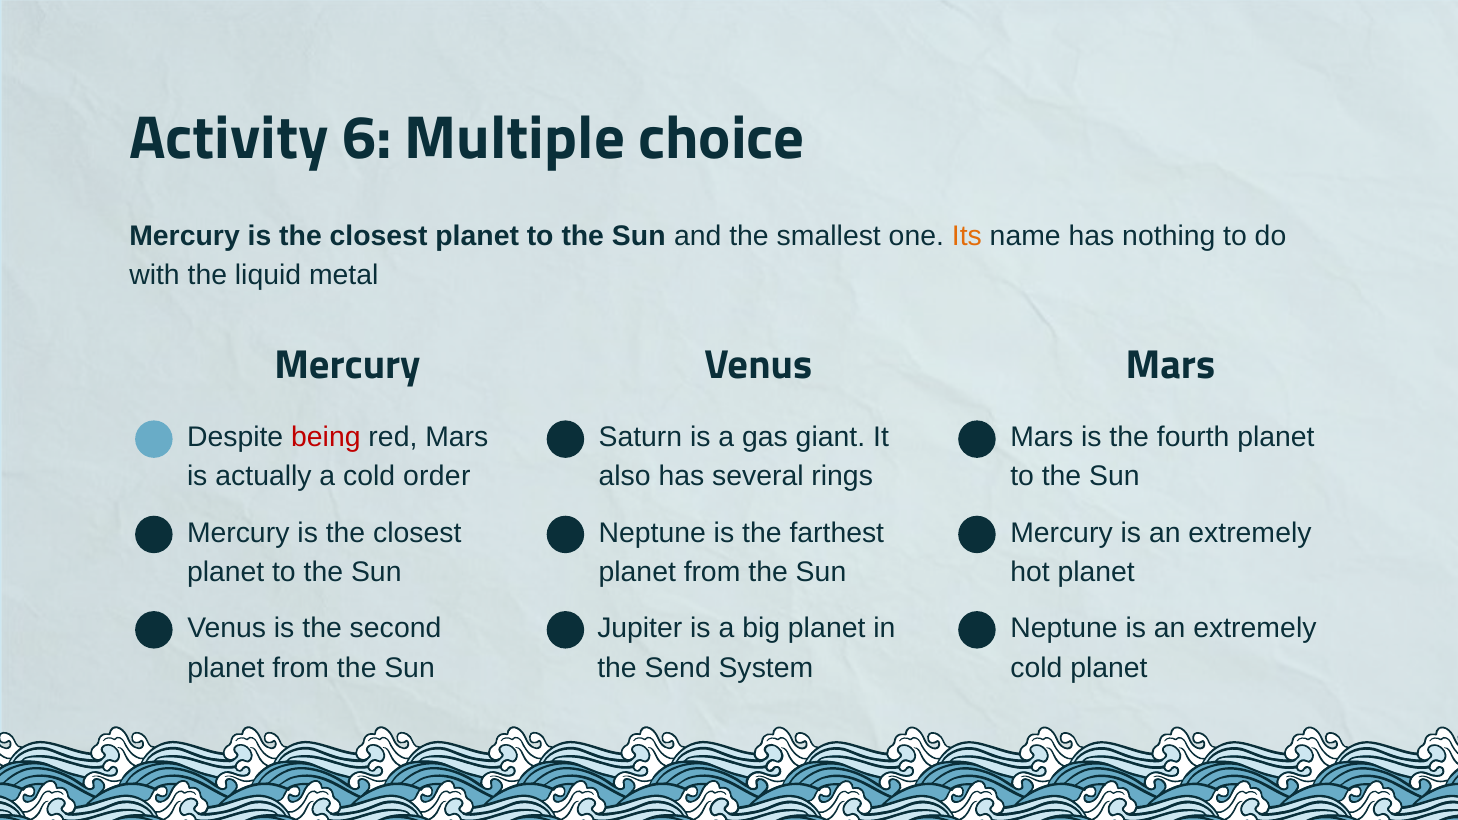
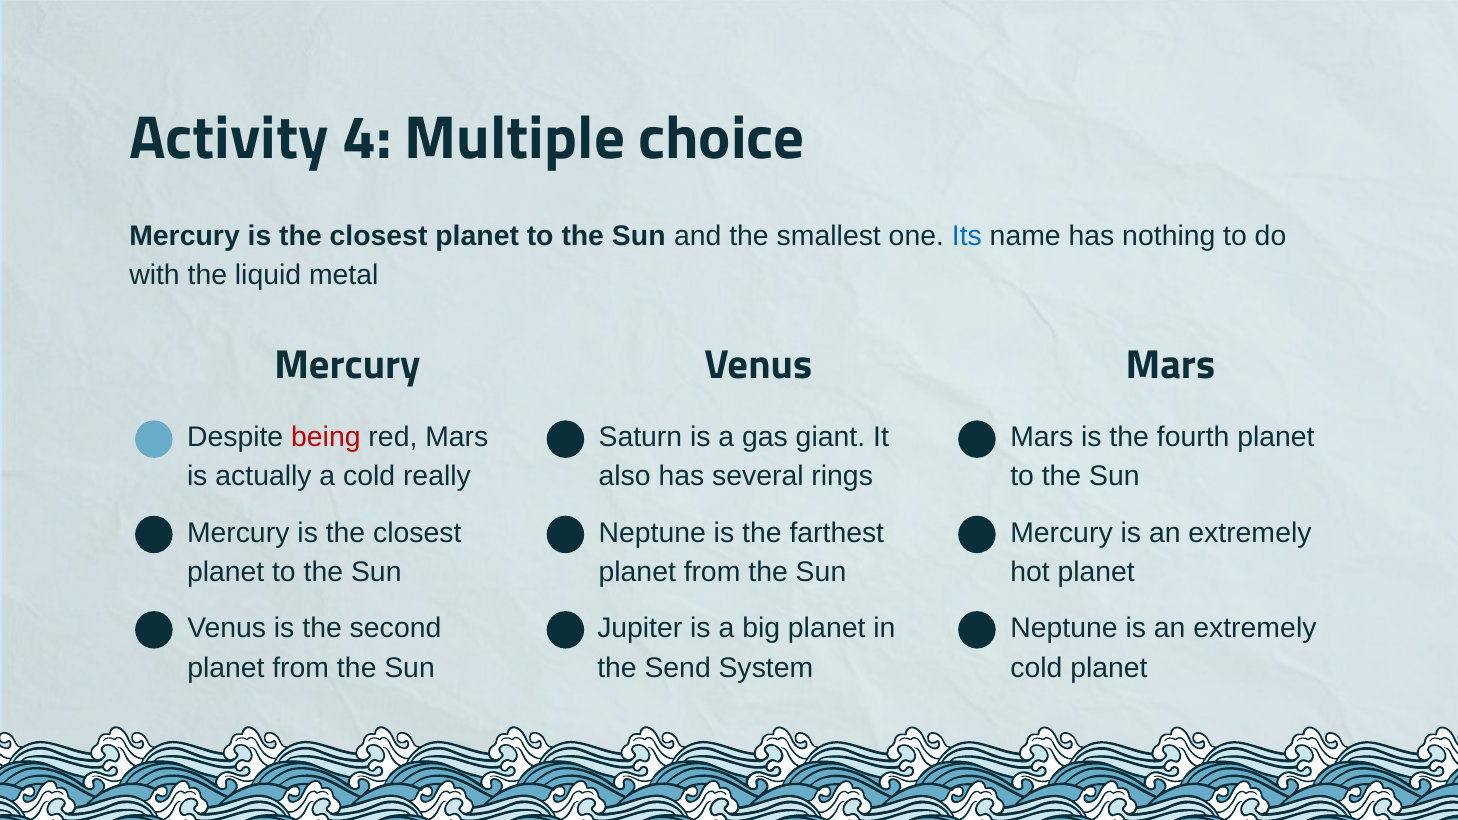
6: 6 -> 4 (367, 138)
Its colour: orange -> blue (967, 236)
order: order -> really (437, 477)
